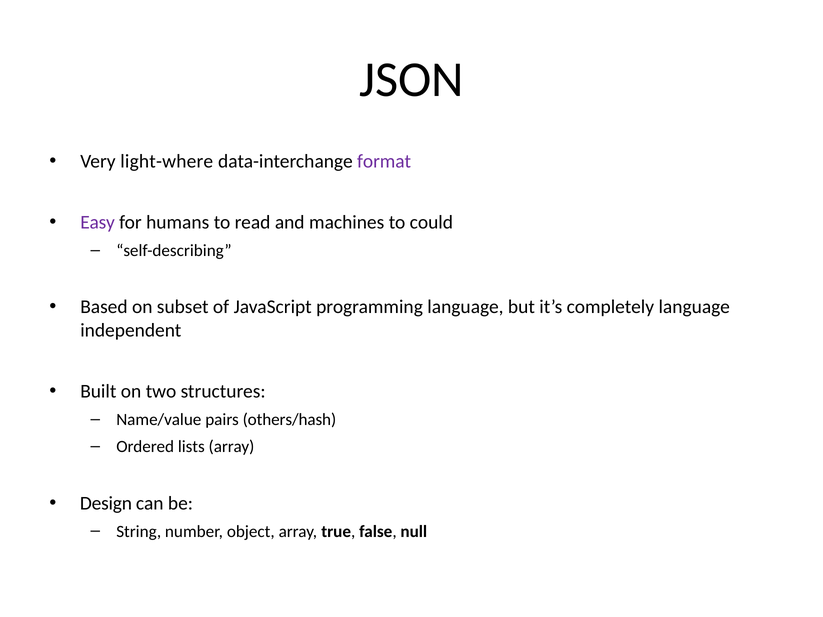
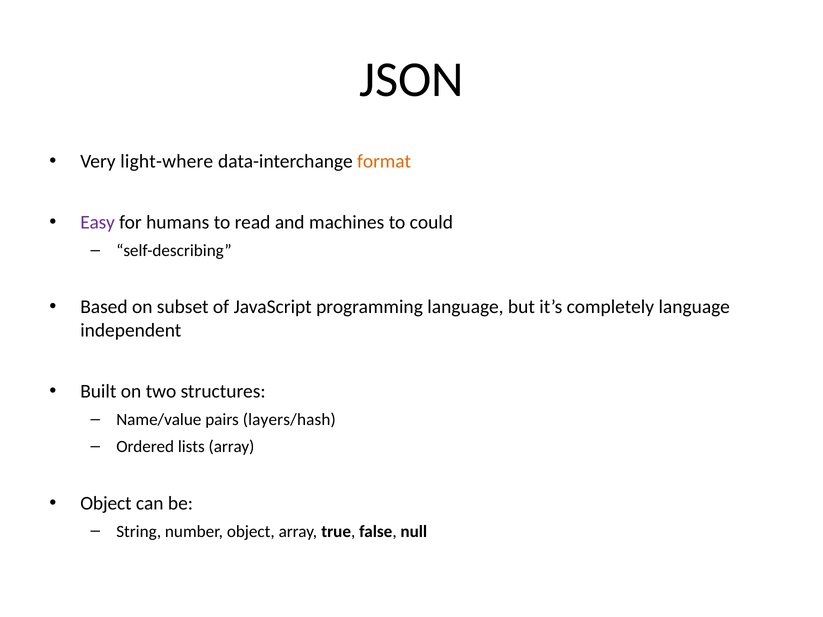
format colour: purple -> orange (384, 161)
others/hash: others/hash -> layers/hash (289, 420)
Design: Design -> Object (106, 503)
